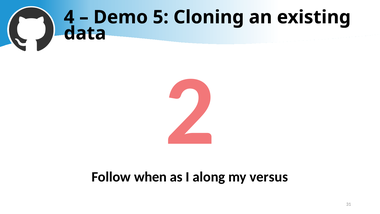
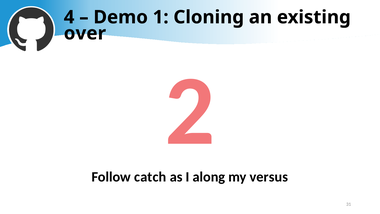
5: 5 -> 1 (161, 17)
data: data -> over (85, 33)
when: when -> catch (150, 177)
